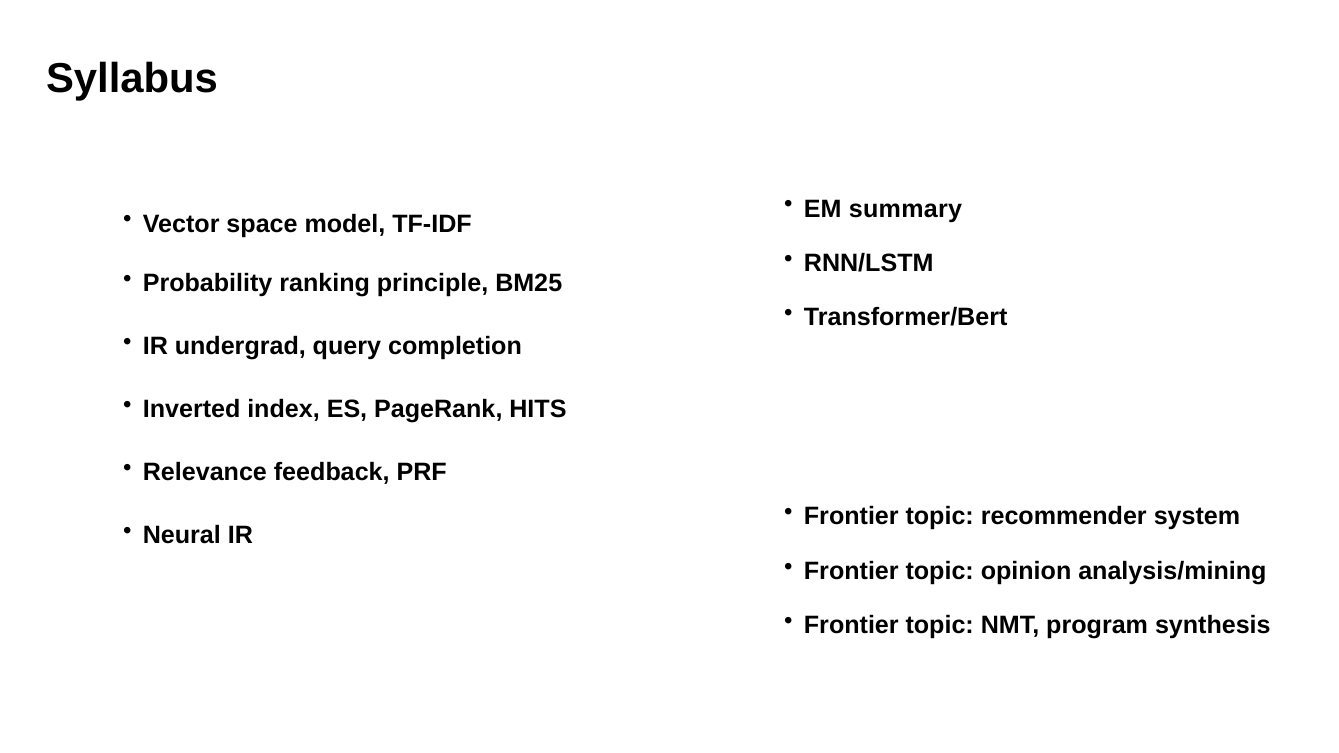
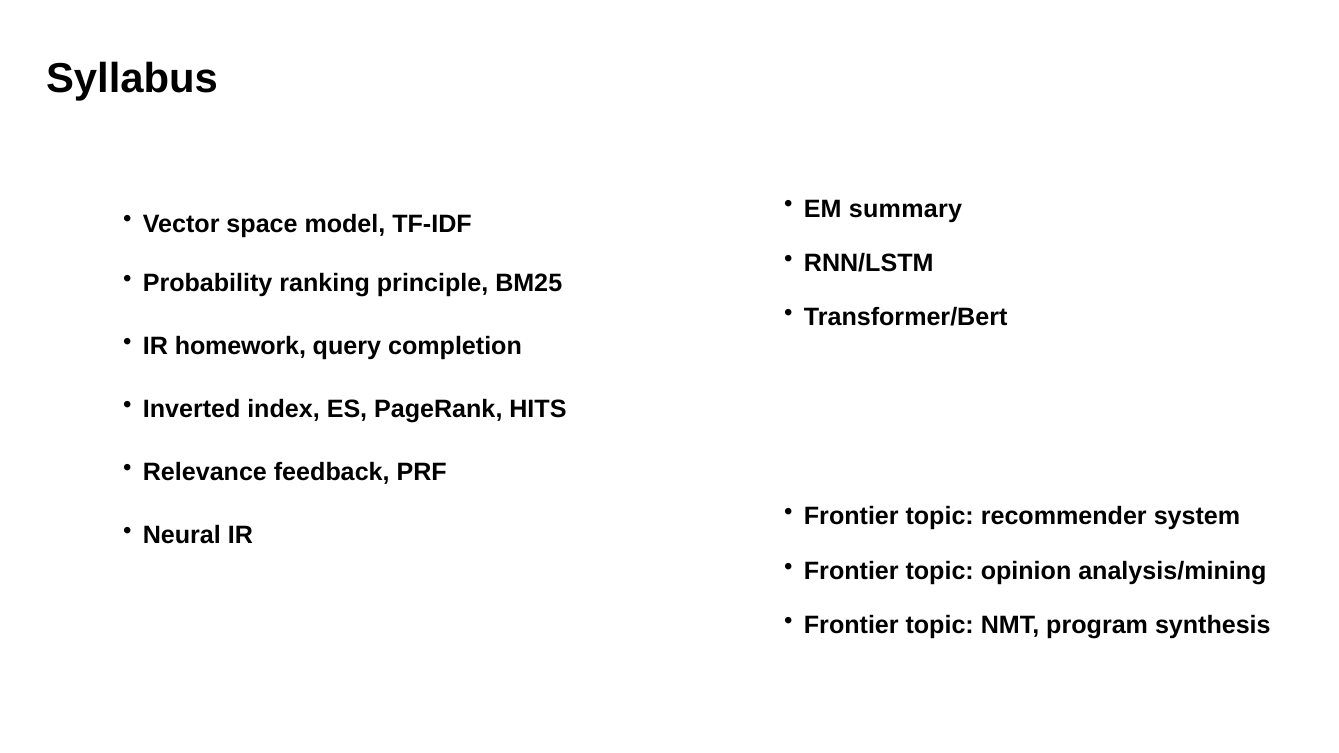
undergrad: undergrad -> homework (240, 347)
